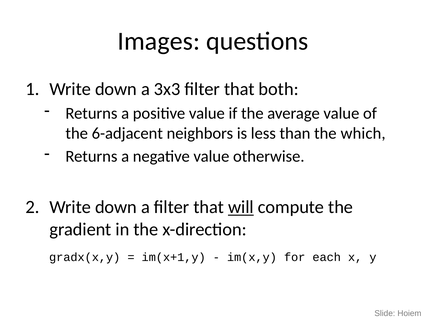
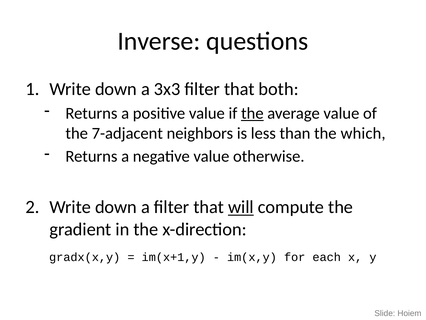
Images: Images -> Inverse (159, 41)
the underline: none -> present (252, 113)
6-adjacent: 6-adjacent -> 7-adjacent (127, 133)
